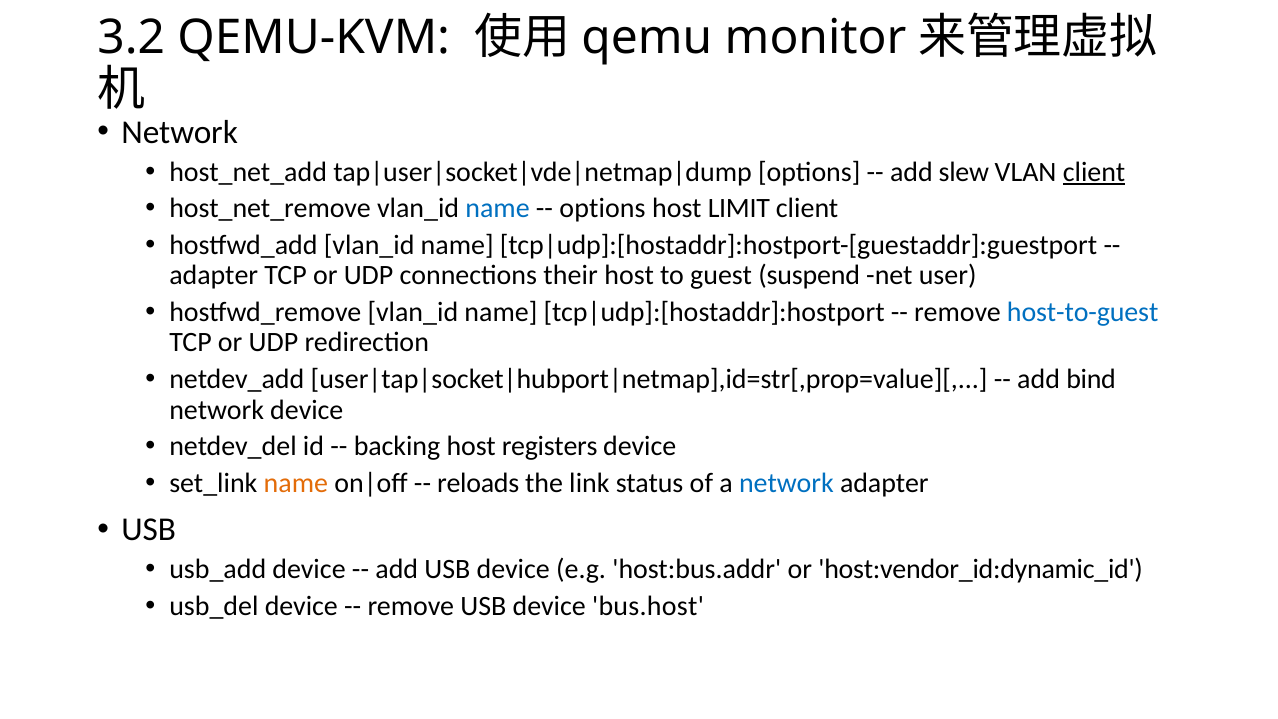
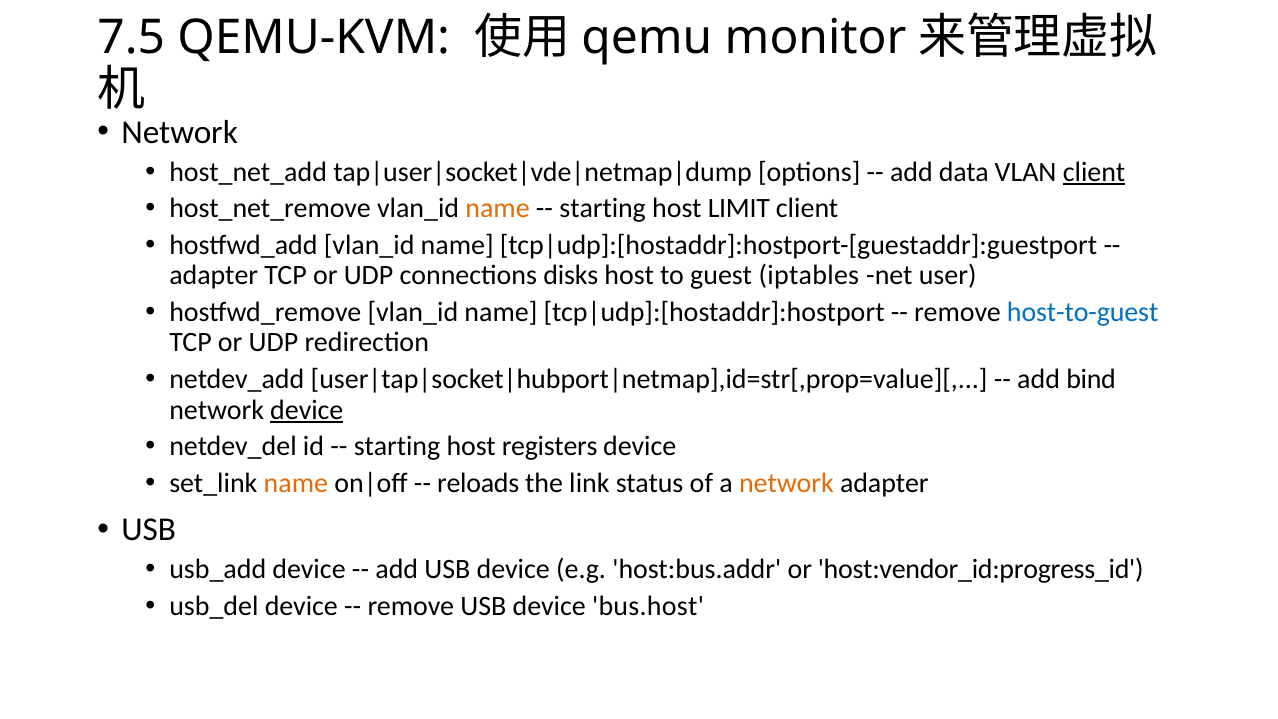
3.2: 3.2 -> 7.5 (131, 38)
slew: slew -> data (964, 172)
name colour: blue -> orange (498, 209)
options: options -> starting (603, 209)
their: their -> disks (571, 276)
suspend: suspend -> iptables (809, 276)
device underline: none -> present (307, 410)
backing: backing -> starting (397, 447)
network colour: blue -> orange (786, 483)
host:vendor_id:dynamic_id: host:vendor_id:dynamic_id -> host:vendor_id:progress_id (981, 569)
